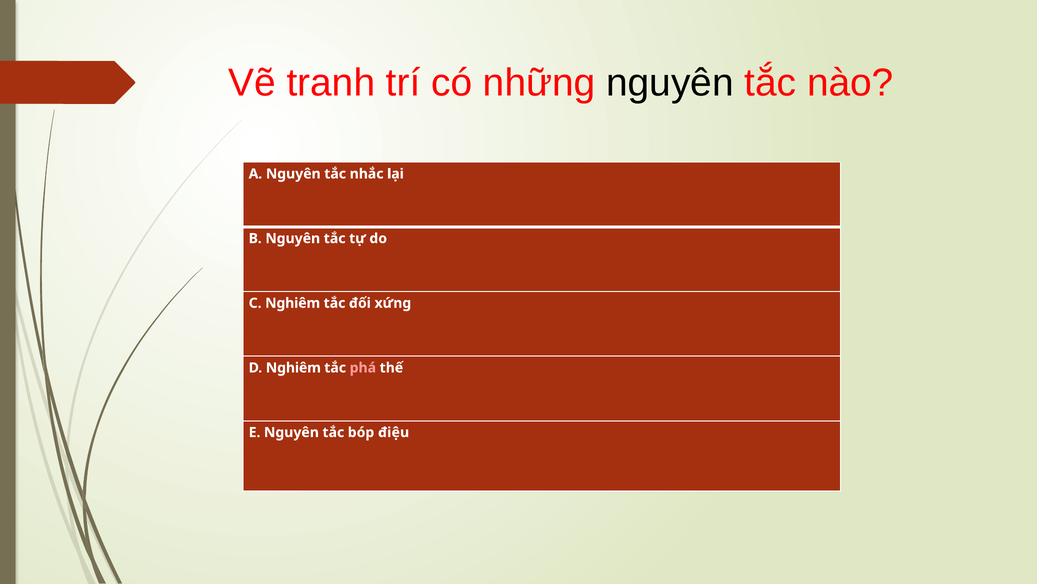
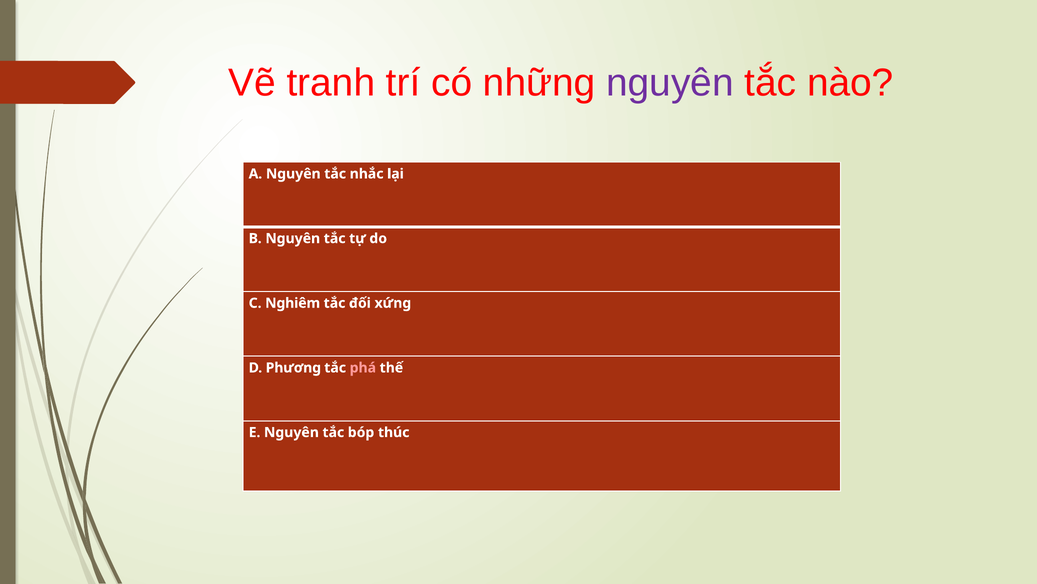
nguyên colour: black -> purple (670, 83)
D Nghiêm: Nghiêm -> Phương (293, 367)
điệu: điệu -> thúc (394, 432)
